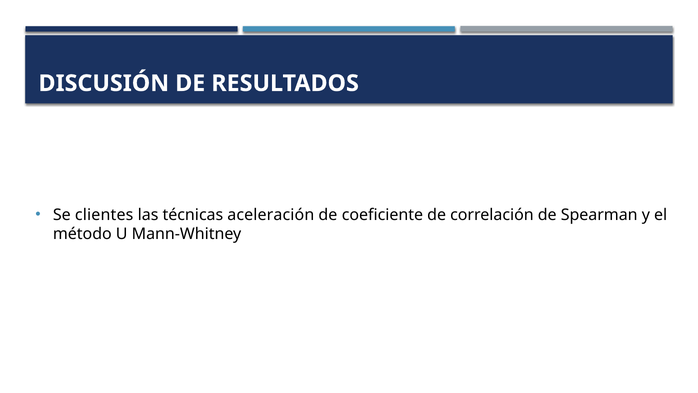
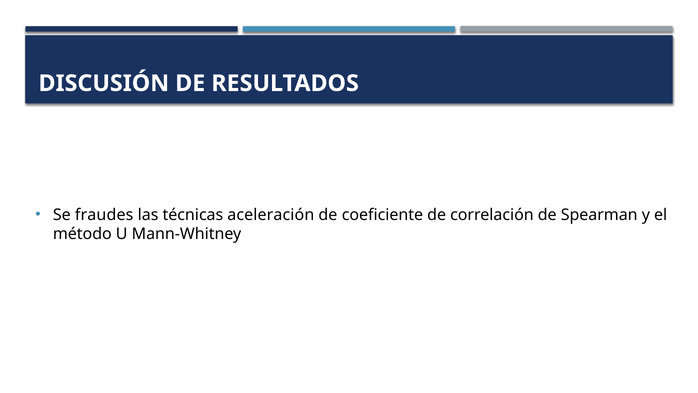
clientes: clientes -> fraudes (104, 215)
